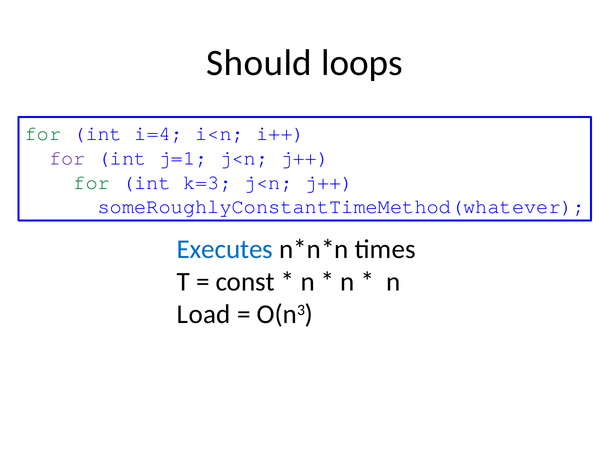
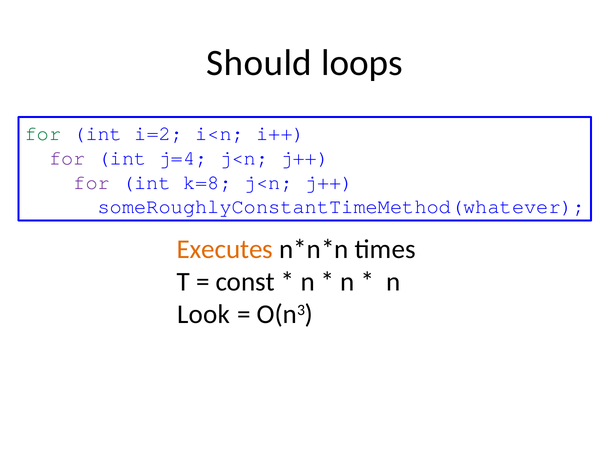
i=4: i=4 -> i=2 (159, 134)
j=1: j=1 -> j=4 (183, 158)
for colour: green -> purple (92, 182)
k=3: k=3 -> k=8 (207, 182)
Executes colour: blue -> orange (225, 249)
Load: Load -> Look (204, 314)
